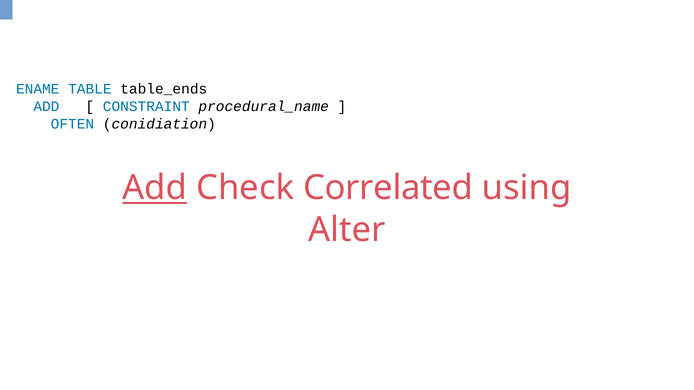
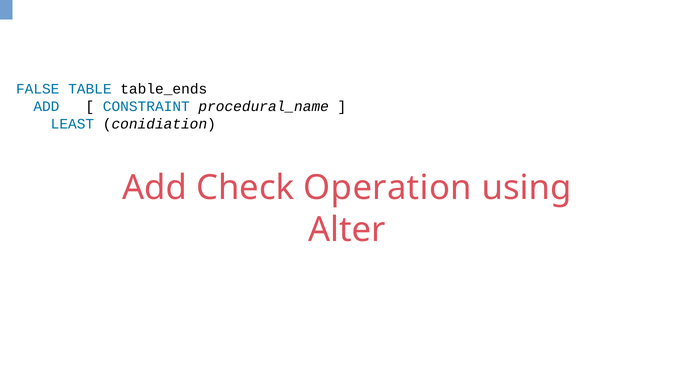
ENAME: ENAME -> FALSE (38, 89)
OFTEN: OFTEN -> LEAST (72, 124)
Add underline: present -> none (155, 188)
Correlated: Correlated -> Operation (388, 188)
